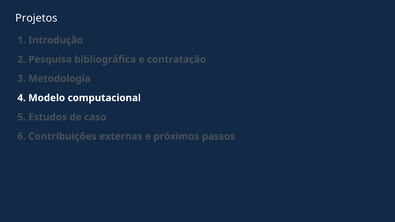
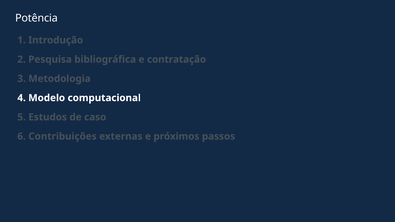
Projetos: Projetos -> Potência (36, 18)
